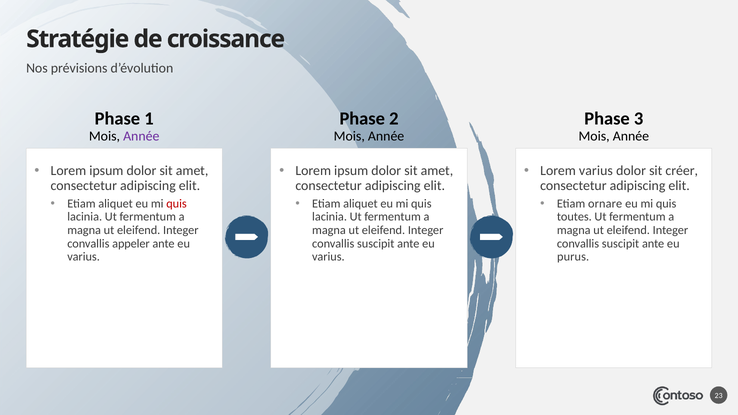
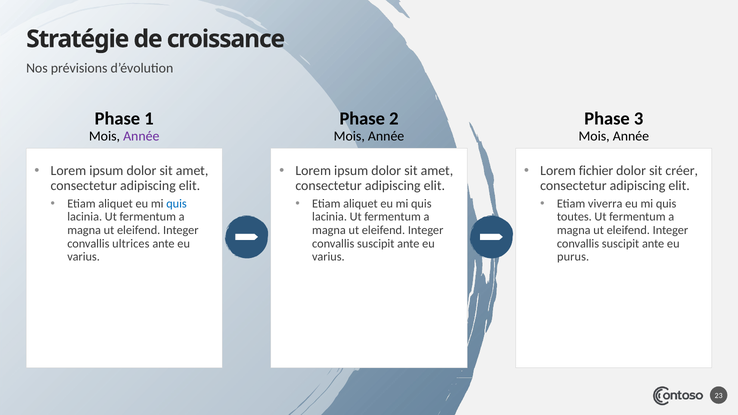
Lorem varius: varius -> fichier (596, 171)
quis colour: red -> blue (177, 204)
ornare: ornare -> viverra (605, 204)
appeler: appeler -> ultrices (131, 244)
